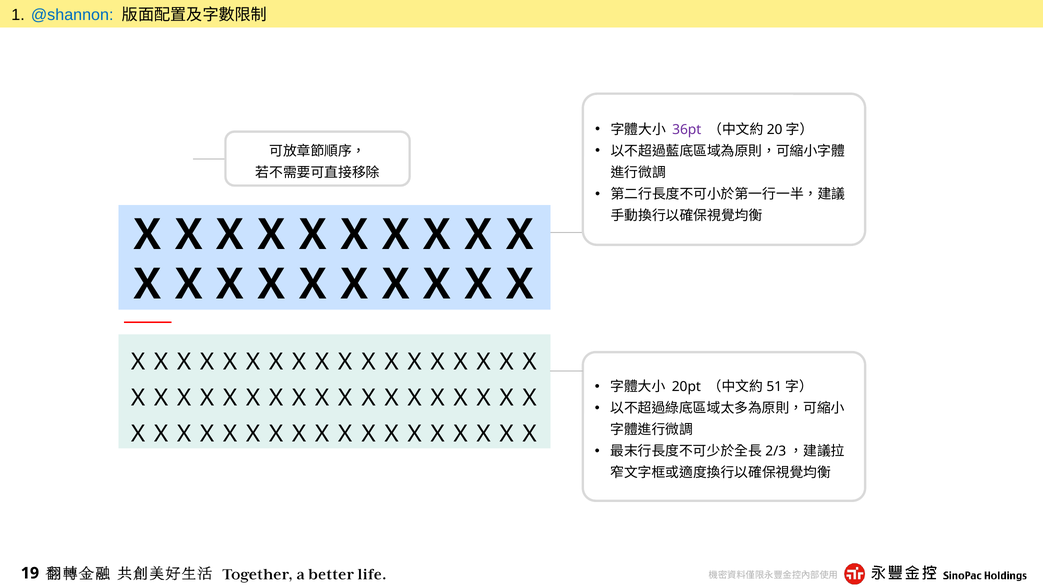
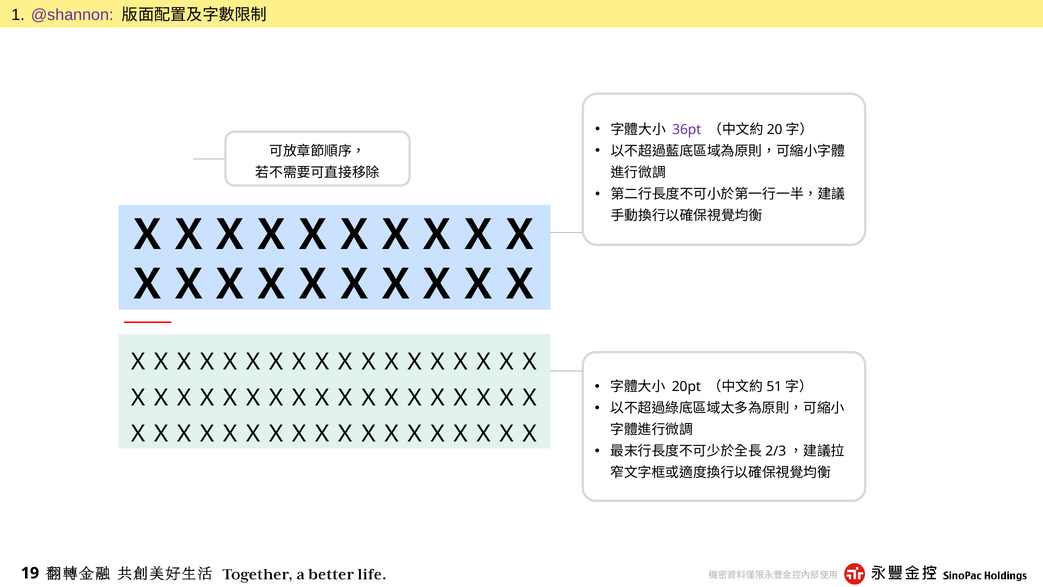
@shannon colour: blue -> purple (72, 15)
